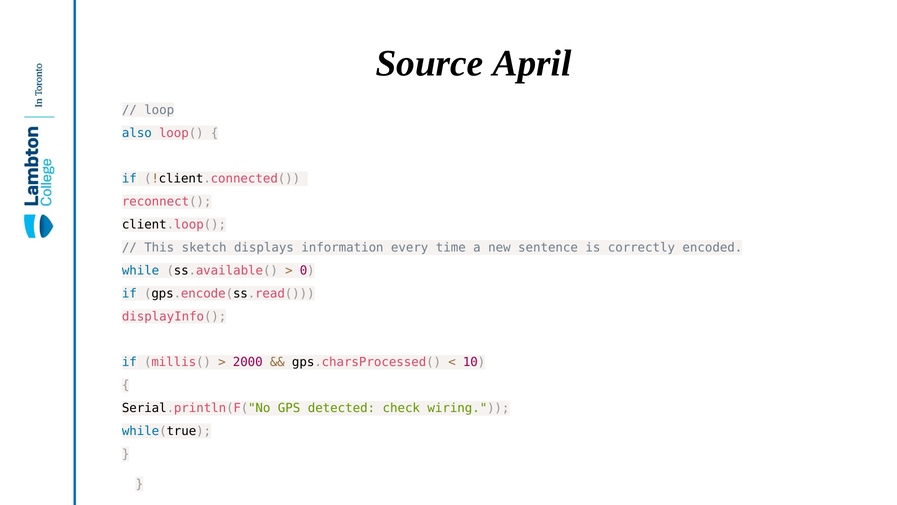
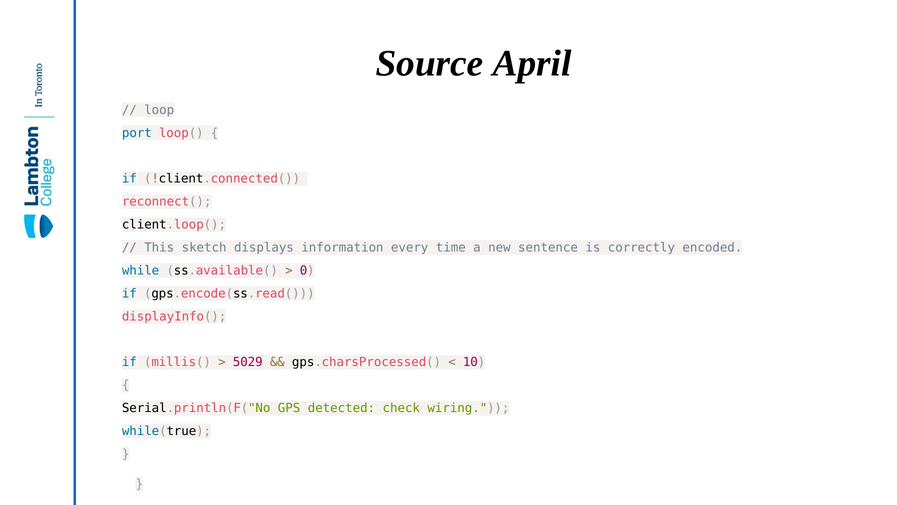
also: also -> port (137, 133)
2000: 2000 -> 5029 (248, 362)
